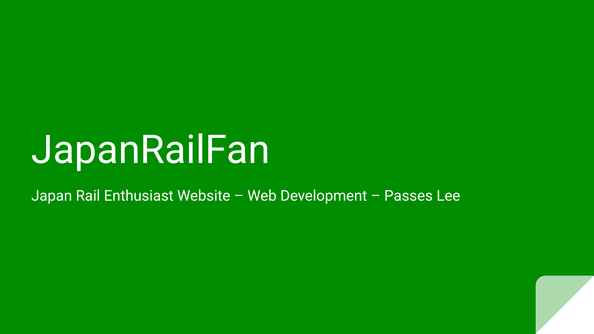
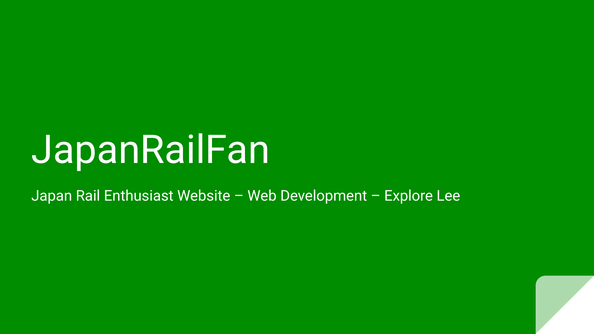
Passes: Passes -> Explore (409, 196)
